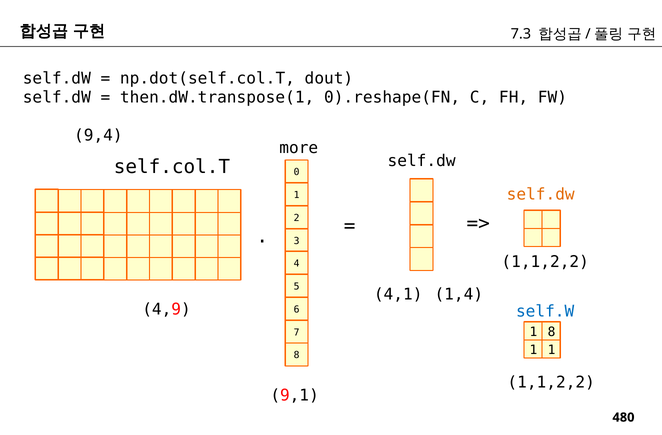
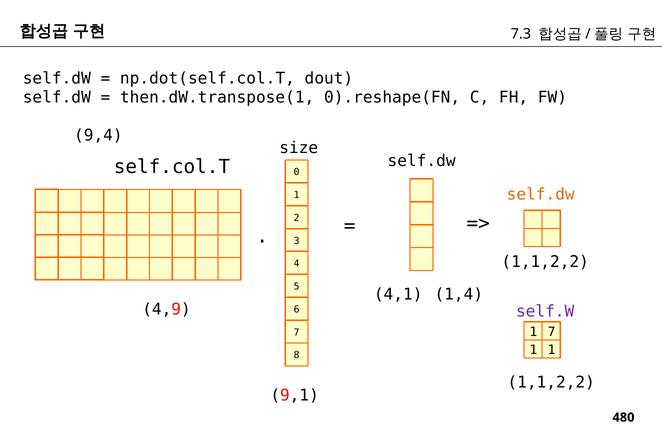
more: more -> size (299, 148)
self.W colour: blue -> purple (545, 311)
1 8: 8 -> 7 (552, 332)
